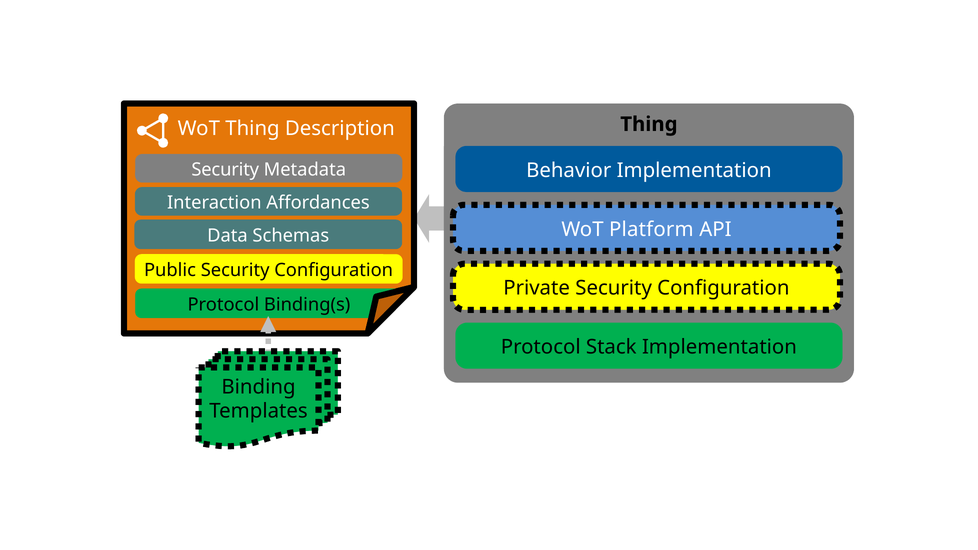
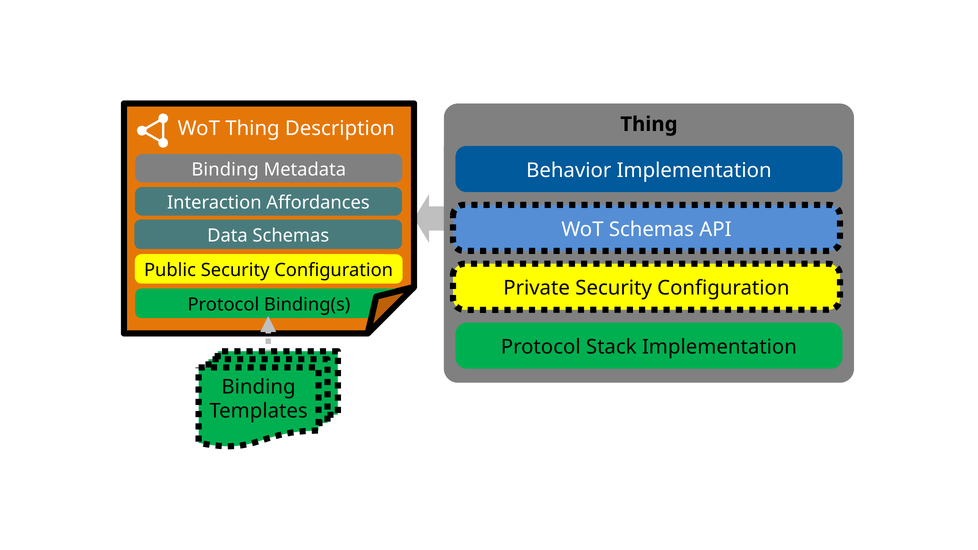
Security: Security -> Binding (225, 170)
WoT Platform: Platform -> Schemas (651, 229)
